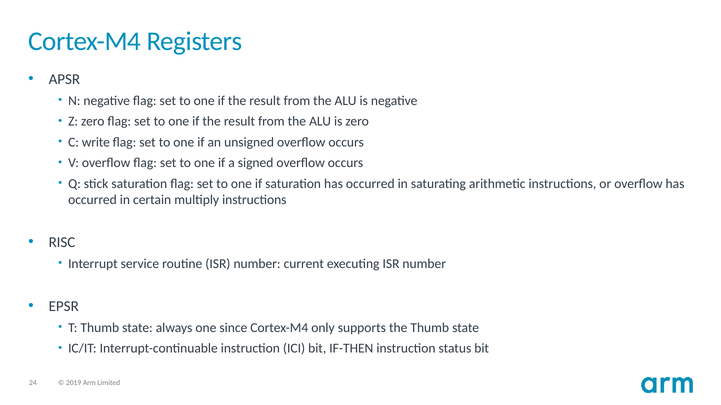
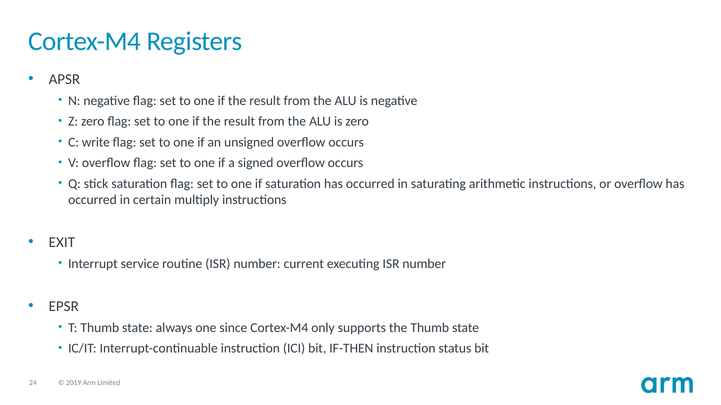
RISC: RISC -> EXIT (62, 243)
